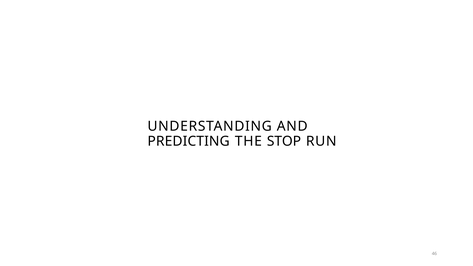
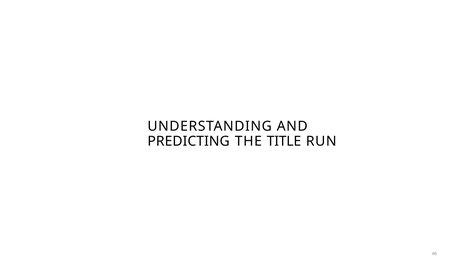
STOP: STOP -> TITLE (284, 141)
